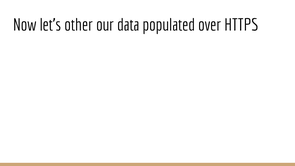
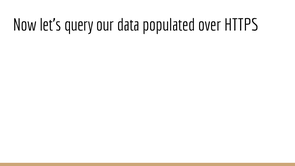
other: other -> query (79, 25)
